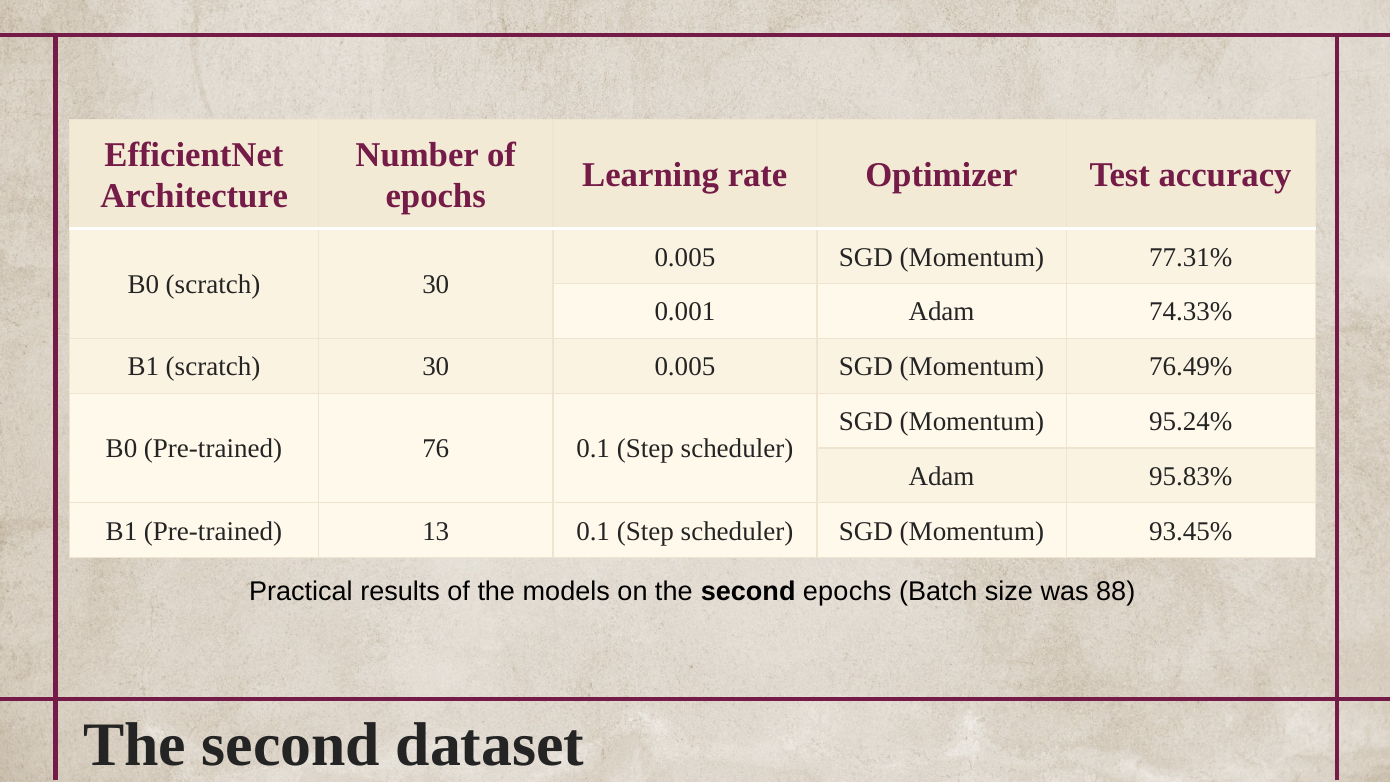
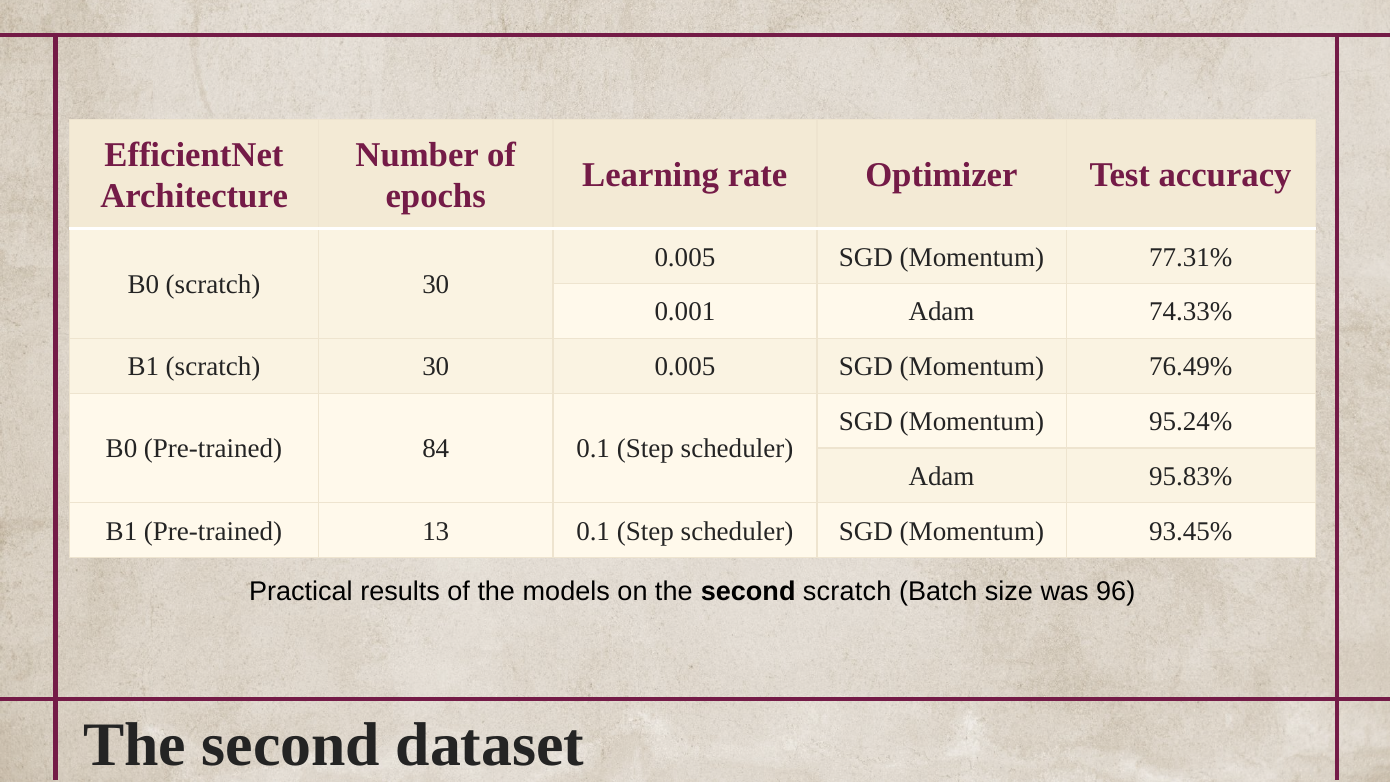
76: 76 -> 84 (436, 449)
second epochs: epochs -> scratch (847, 592)
88: 88 -> 96 (1116, 592)
